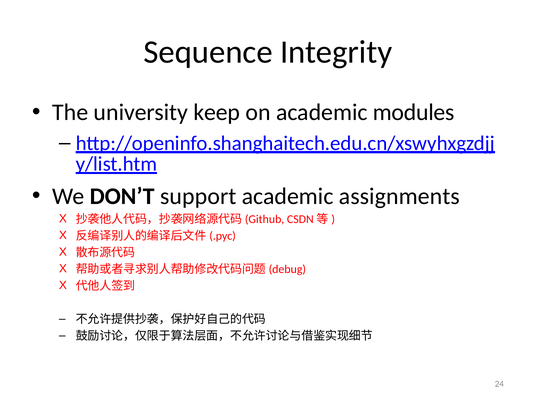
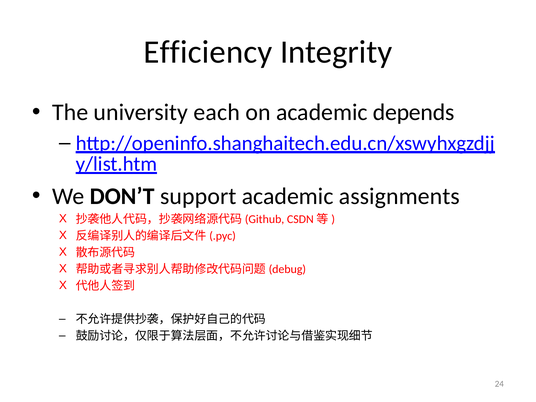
Sequence: Sequence -> Efficiency (208, 52)
keep: keep -> each (217, 112)
modules: modules -> depends (414, 112)
